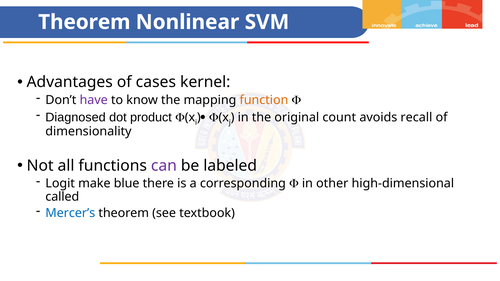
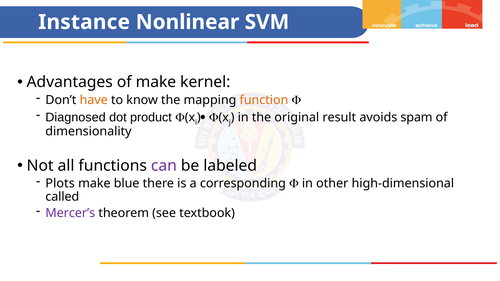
Theorem: Theorem -> Instance (84, 22)
of cases: cases -> make (156, 82)
have colour: purple -> orange (94, 100)
count: count -> result (339, 118)
recall: recall -> spam (416, 118)
Logit: Logit -> Plots (60, 184)
Mercer’s colour: blue -> purple (70, 213)
